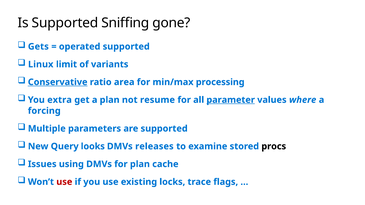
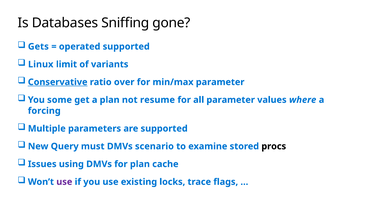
Is Supported: Supported -> Databases (65, 23)
area: area -> over (124, 82)
min/max processing: processing -> parameter (220, 82)
extra: extra -> some (60, 100)
parameter underline: present -> none (231, 100)
looks: looks -> must (93, 147)
releases: releases -> scenario (154, 147)
use colour: red -> purple (64, 182)
